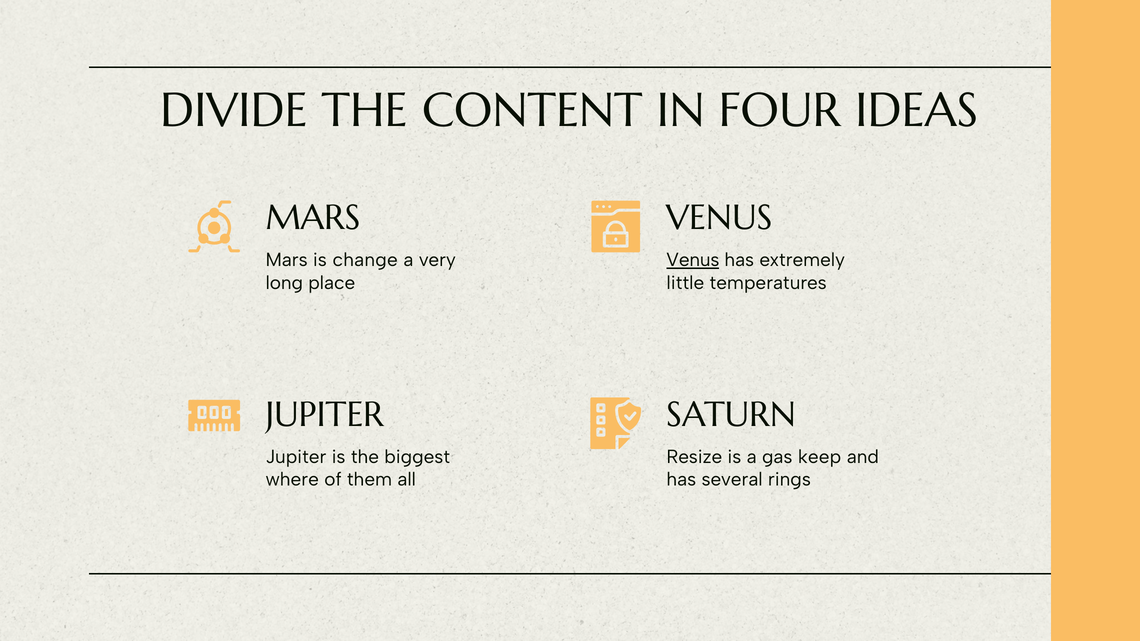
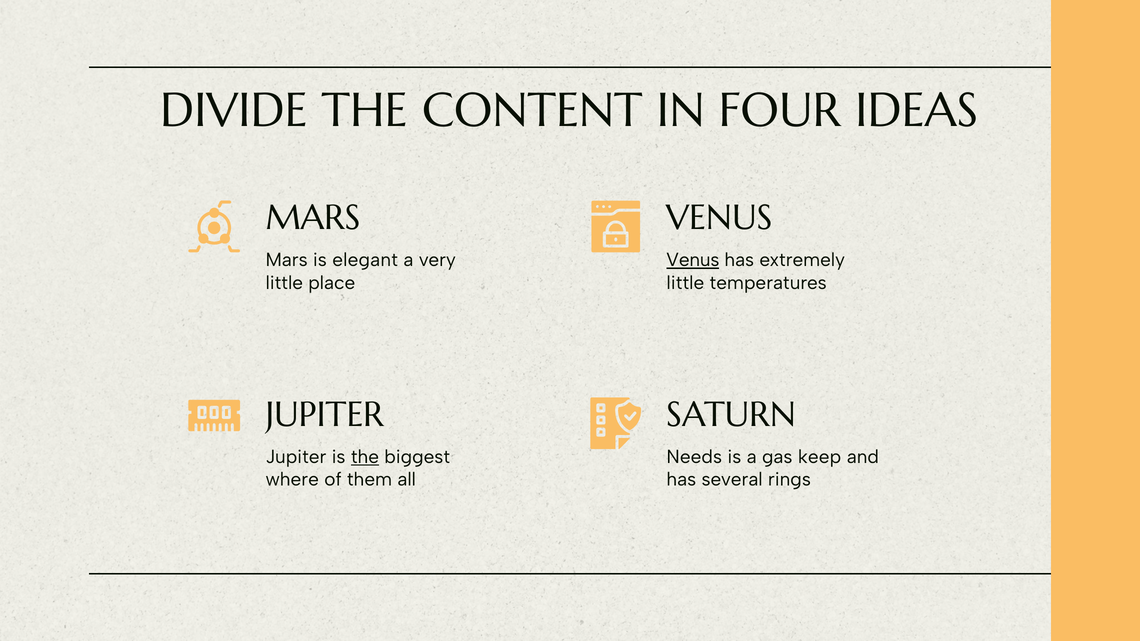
change: change -> elegant (365, 260)
long: long -> little (284, 283)
the underline: none -> present (365, 457)
Resize: Resize -> Needs (694, 457)
